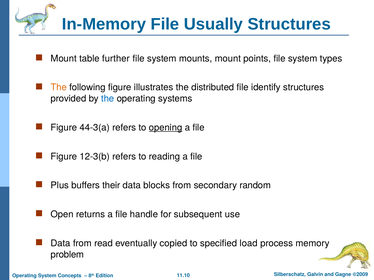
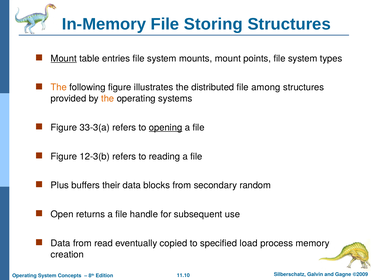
Usually: Usually -> Storing (213, 24)
Mount underline: none -> present (64, 59)
further: further -> entries (116, 59)
identify: identify -> among (266, 88)
the colour: blue -> orange (108, 99)
44-3(a: 44-3(a -> 33-3(a (95, 128)
problem: problem -> creation (67, 255)
